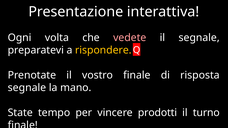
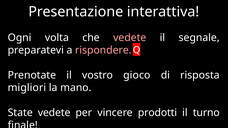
rispondere colour: yellow -> pink (103, 50)
vostro finale: finale -> gioco (137, 75)
segnale: segnale -> migliori (27, 88)
State tempo: tempo -> vedete (54, 113)
